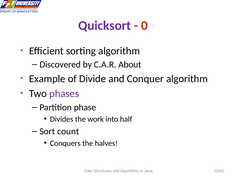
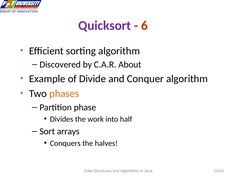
0: 0 -> 6 (144, 26)
phases colour: purple -> orange (64, 93)
count: count -> arrays (68, 131)
